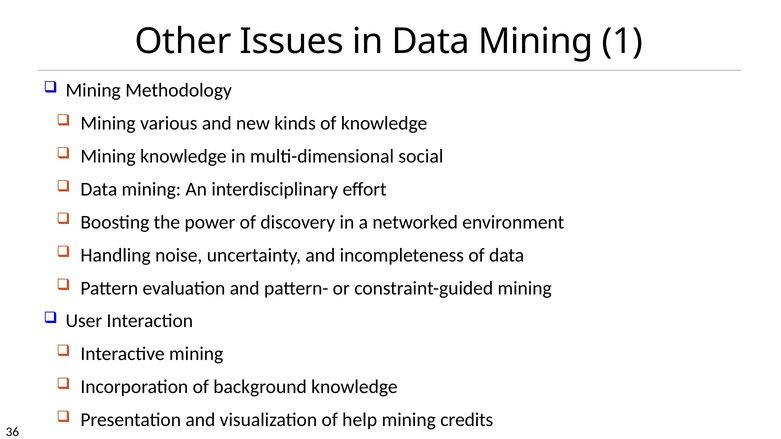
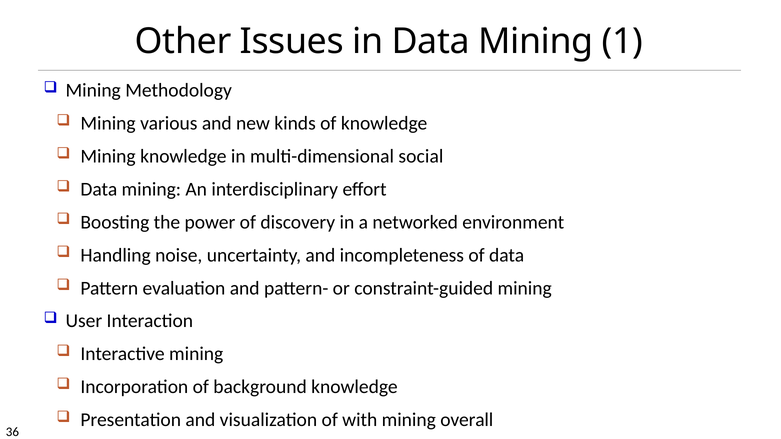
help: help -> with (360, 420)
credits: credits -> overall (467, 420)
